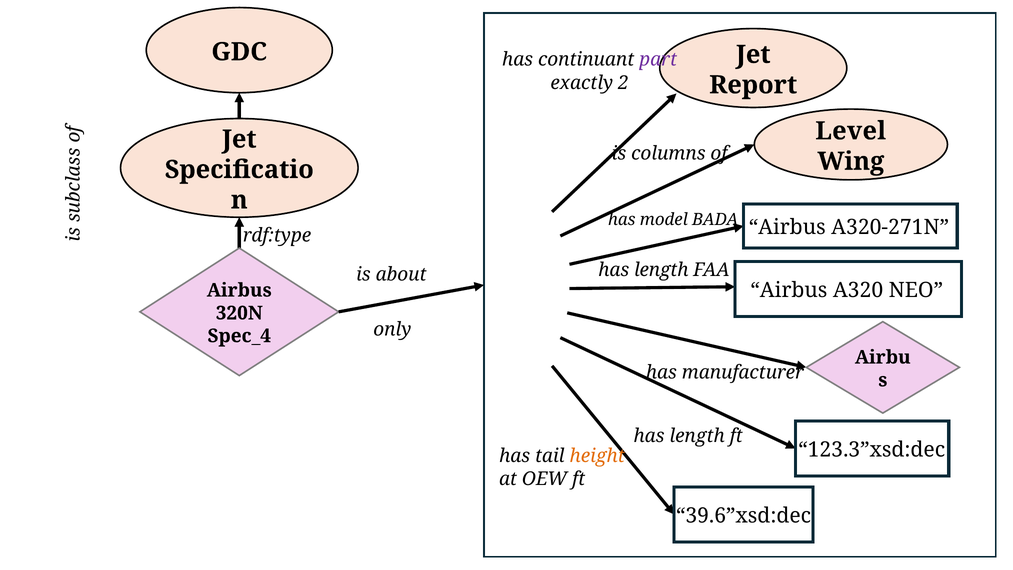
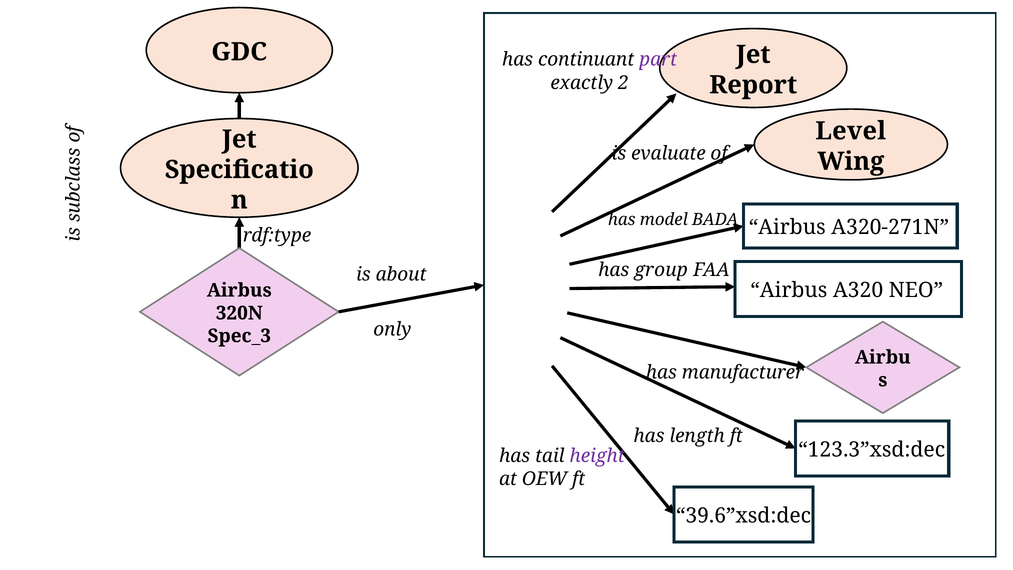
columns: columns -> evaluate (668, 154)
length: length -> group (661, 270)
Spec_4: Spec_4 -> Spec_3 (239, 336)
height colour: orange -> purple (597, 456)
